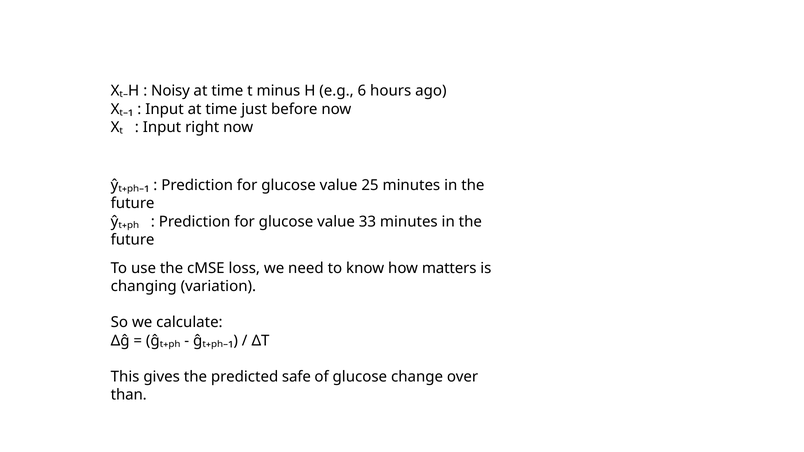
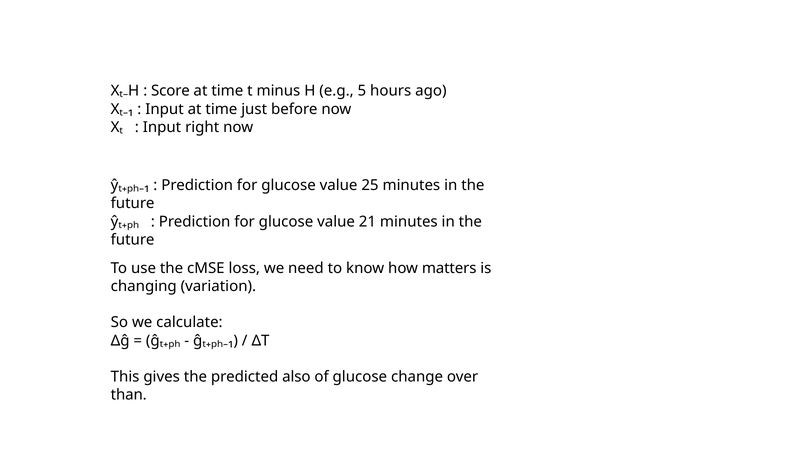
Noisy: Noisy -> Score (170, 91)
6: 6 -> 5 (362, 91)
33: 33 -> 21 (367, 222)
safe: safe -> also (296, 377)
